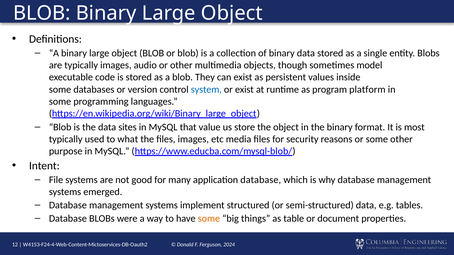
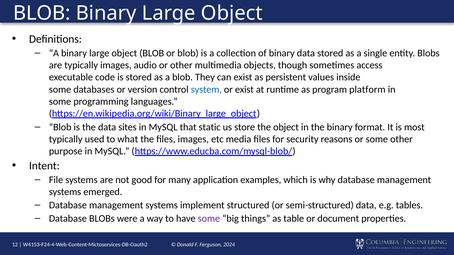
model: model -> access (369, 65)
value: value -> static (210, 127)
application database: database -> examples (261, 180)
some colour: orange -> purple (209, 219)
